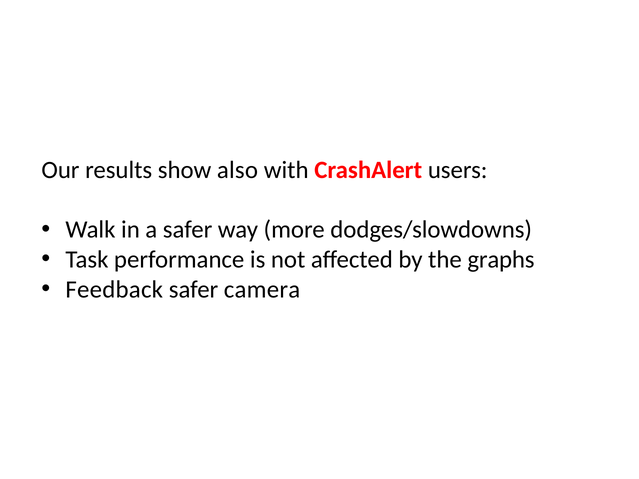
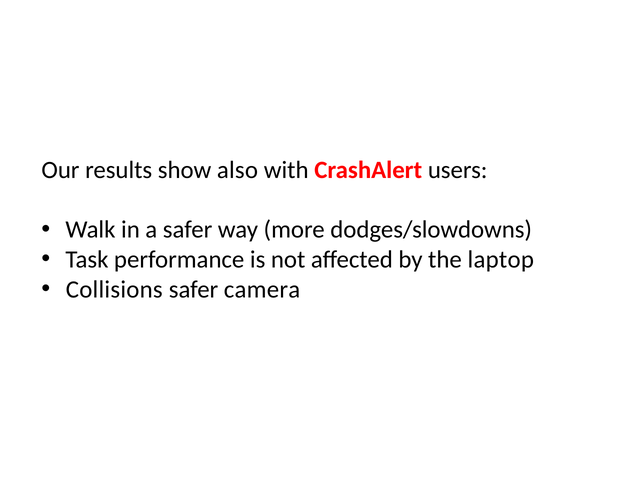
graphs: graphs -> laptop (501, 260)
Feedback: Feedback -> Collisions (114, 289)
